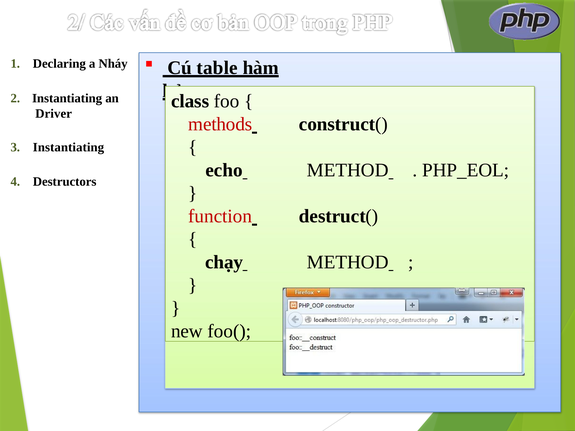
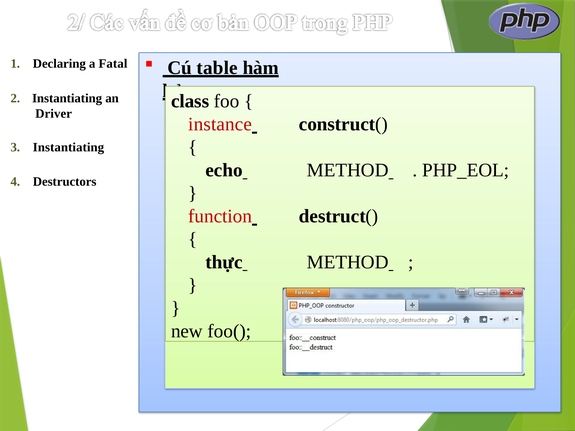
Nháy: Nháy -> Fatal (113, 63)
methods: methods -> instance (220, 124)
chạy: chạy -> thực (224, 262)
